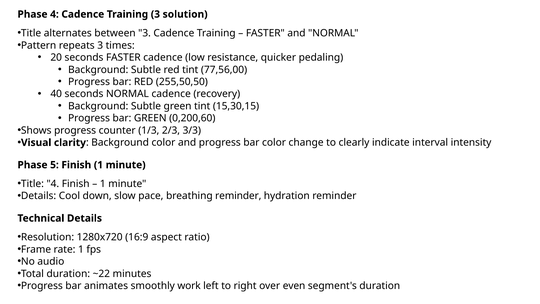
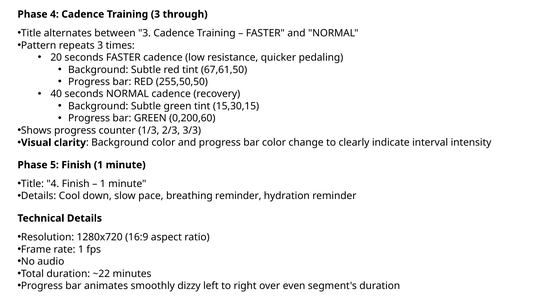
3 solution: solution -> through (185, 14)
77,56,00: 77,56,00 -> 67,61,50 (224, 70)
work: work -> dizzy (189, 286)
